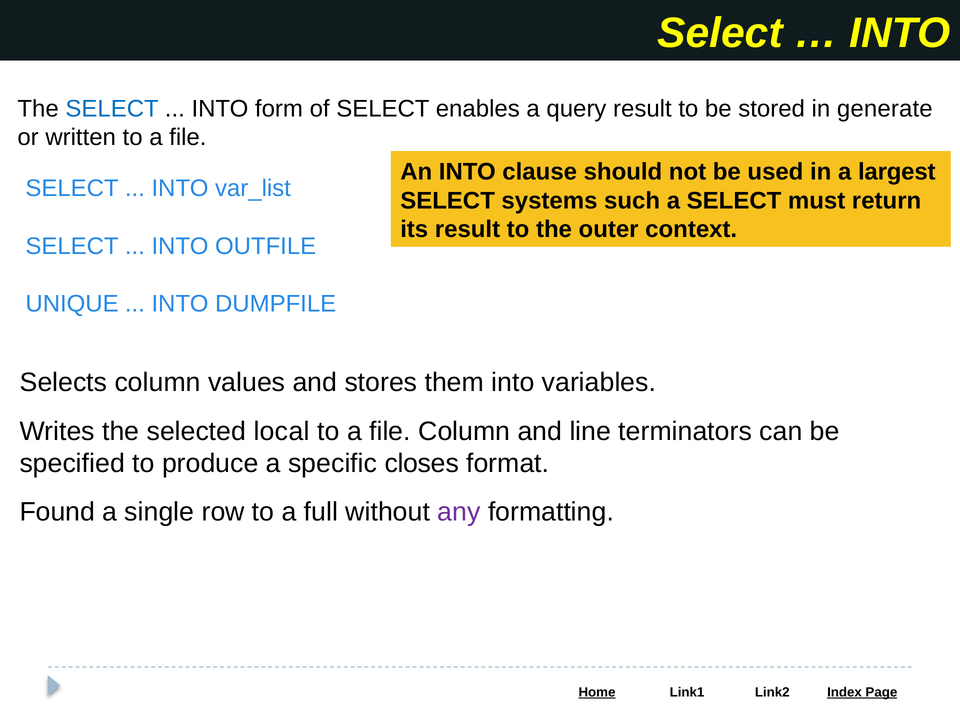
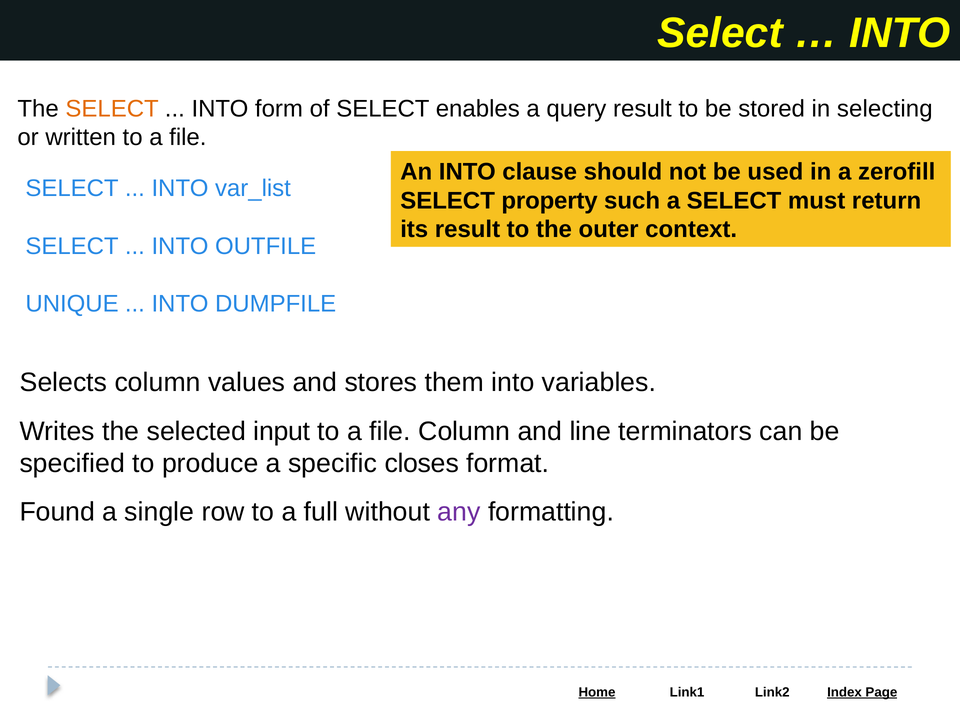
SELECT colour: blue -> orange (112, 109)
generate: generate -> selecting (885, 109)
largest: largest -> zerofill (897, 172)
systems: systems -> property (550, 201)
local: local -> input (282, 431)
